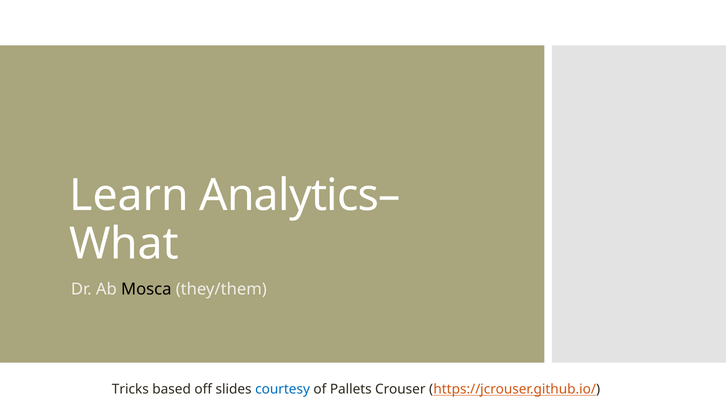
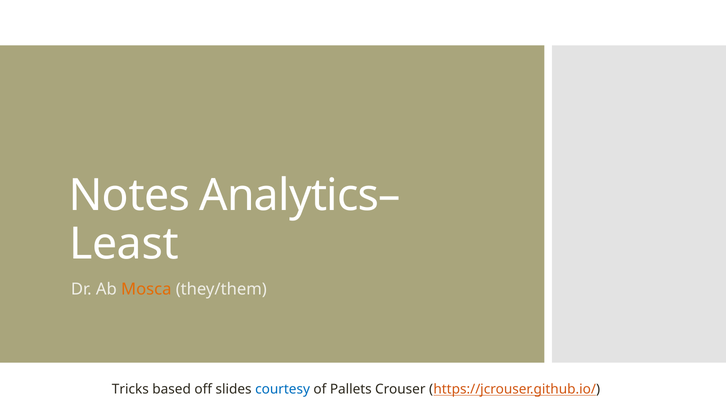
Learn: Learn -> Notes (129, 196)
What: What -> Least (124, 244)
Mosca colour: black -> orange (146, 290)
